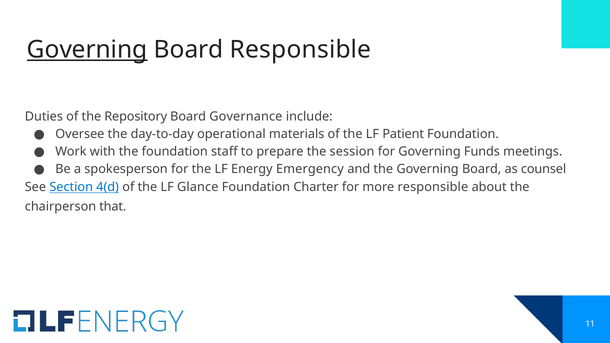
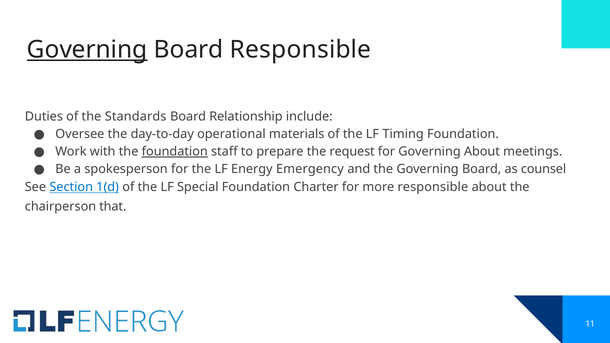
Repository: Repository -> Standards (136, 117)
Governance: Governance -> Relationship (246, 117)
Patient: Patient -> Timing (403, 134)
foundation underline: none -> present (175, 152)
session: session -> request (352, 152)
Governing Funds: Funds -> About (482, 152)
4(d: 4(d -> 1(d (108, 187)
Glance: Glance -> Special (198, 187)
